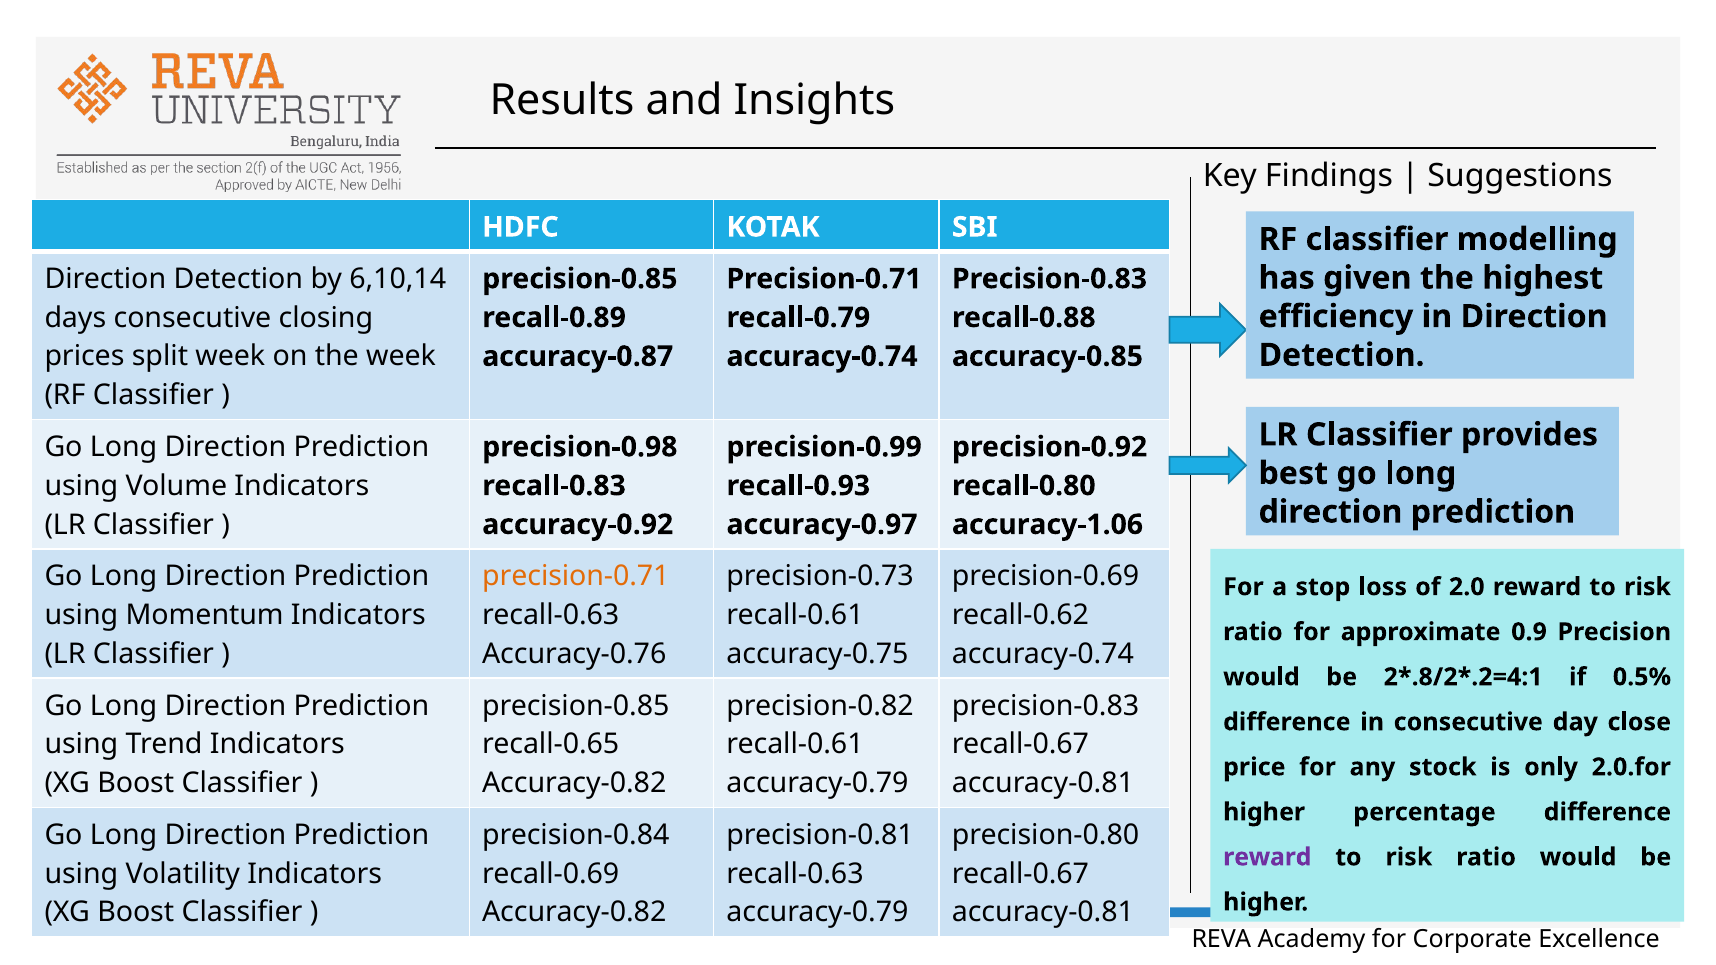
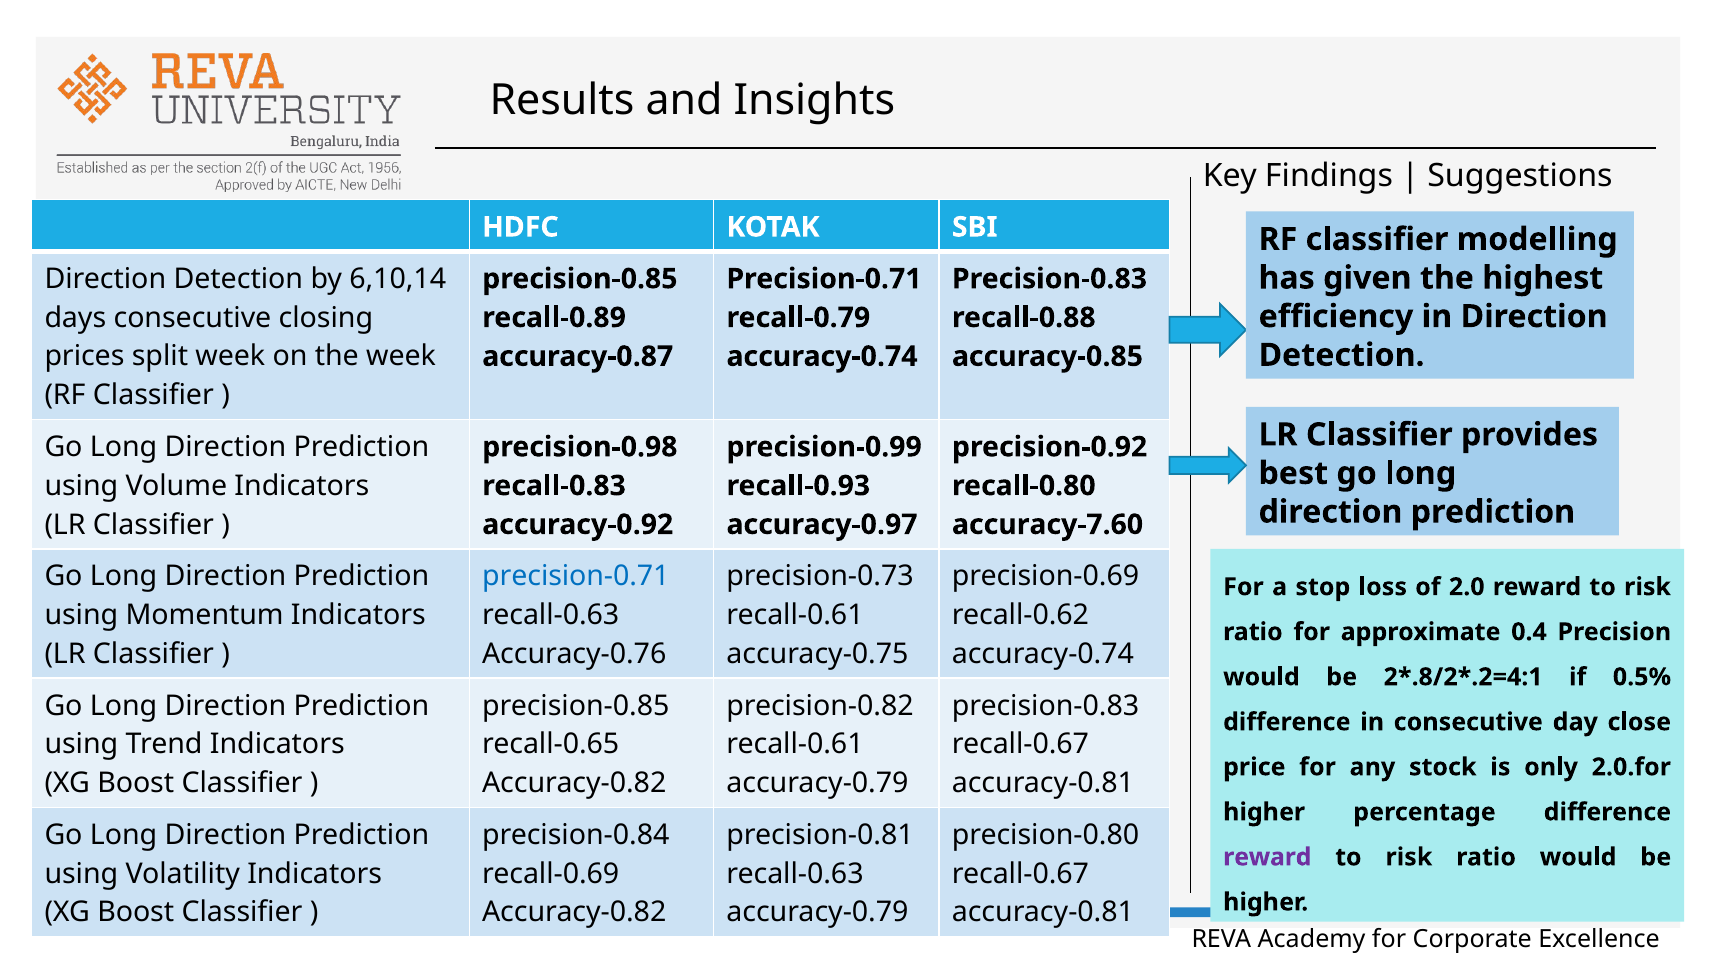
accuracy-1.06: accuracy-1.06 -> accuracy-7.60 (1048, 525)
precision-0.71 colour: orange -> blue (576, 576)
0.9: 0.9 -> 0.4 (1529, 632)
